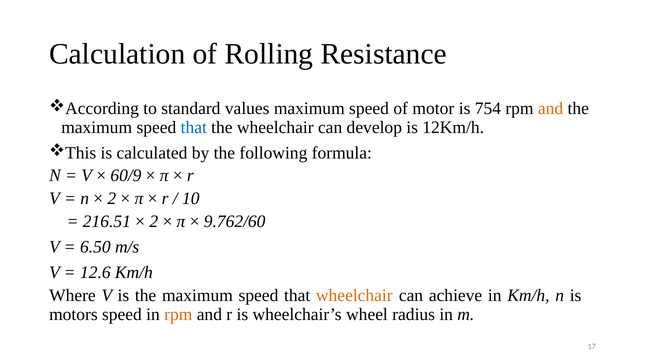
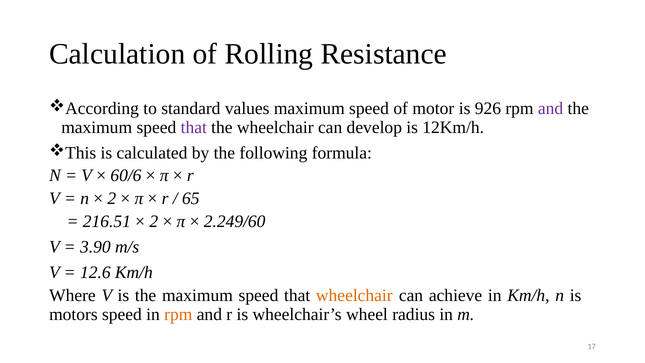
754: 754 -> 926 (488, 108)
and colour: orange -> purple (551, 108)
that colour: blue -> purple (194, 127)
60/9: 60/9 -> 60/6 (126, 176)
10: 10 -> 65 (191, 198)
9.762/60: 9.762/60 -> 2.249/60 (235, 221)
6.50: 6.50 -> 3.90 (95, 247)
